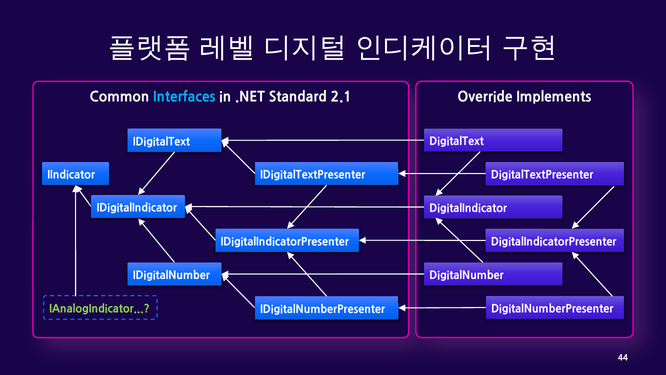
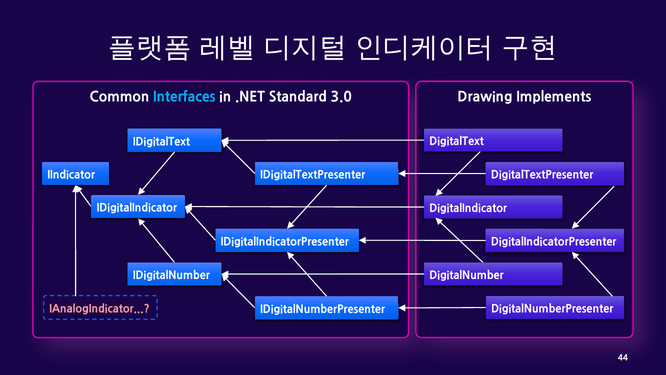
2.1: 2.1 -> 3.0 (341, 97)
Override: Override -> Drawing (485, 97)
IAnalogIndicator colour: light green -> pink (100, 309)
